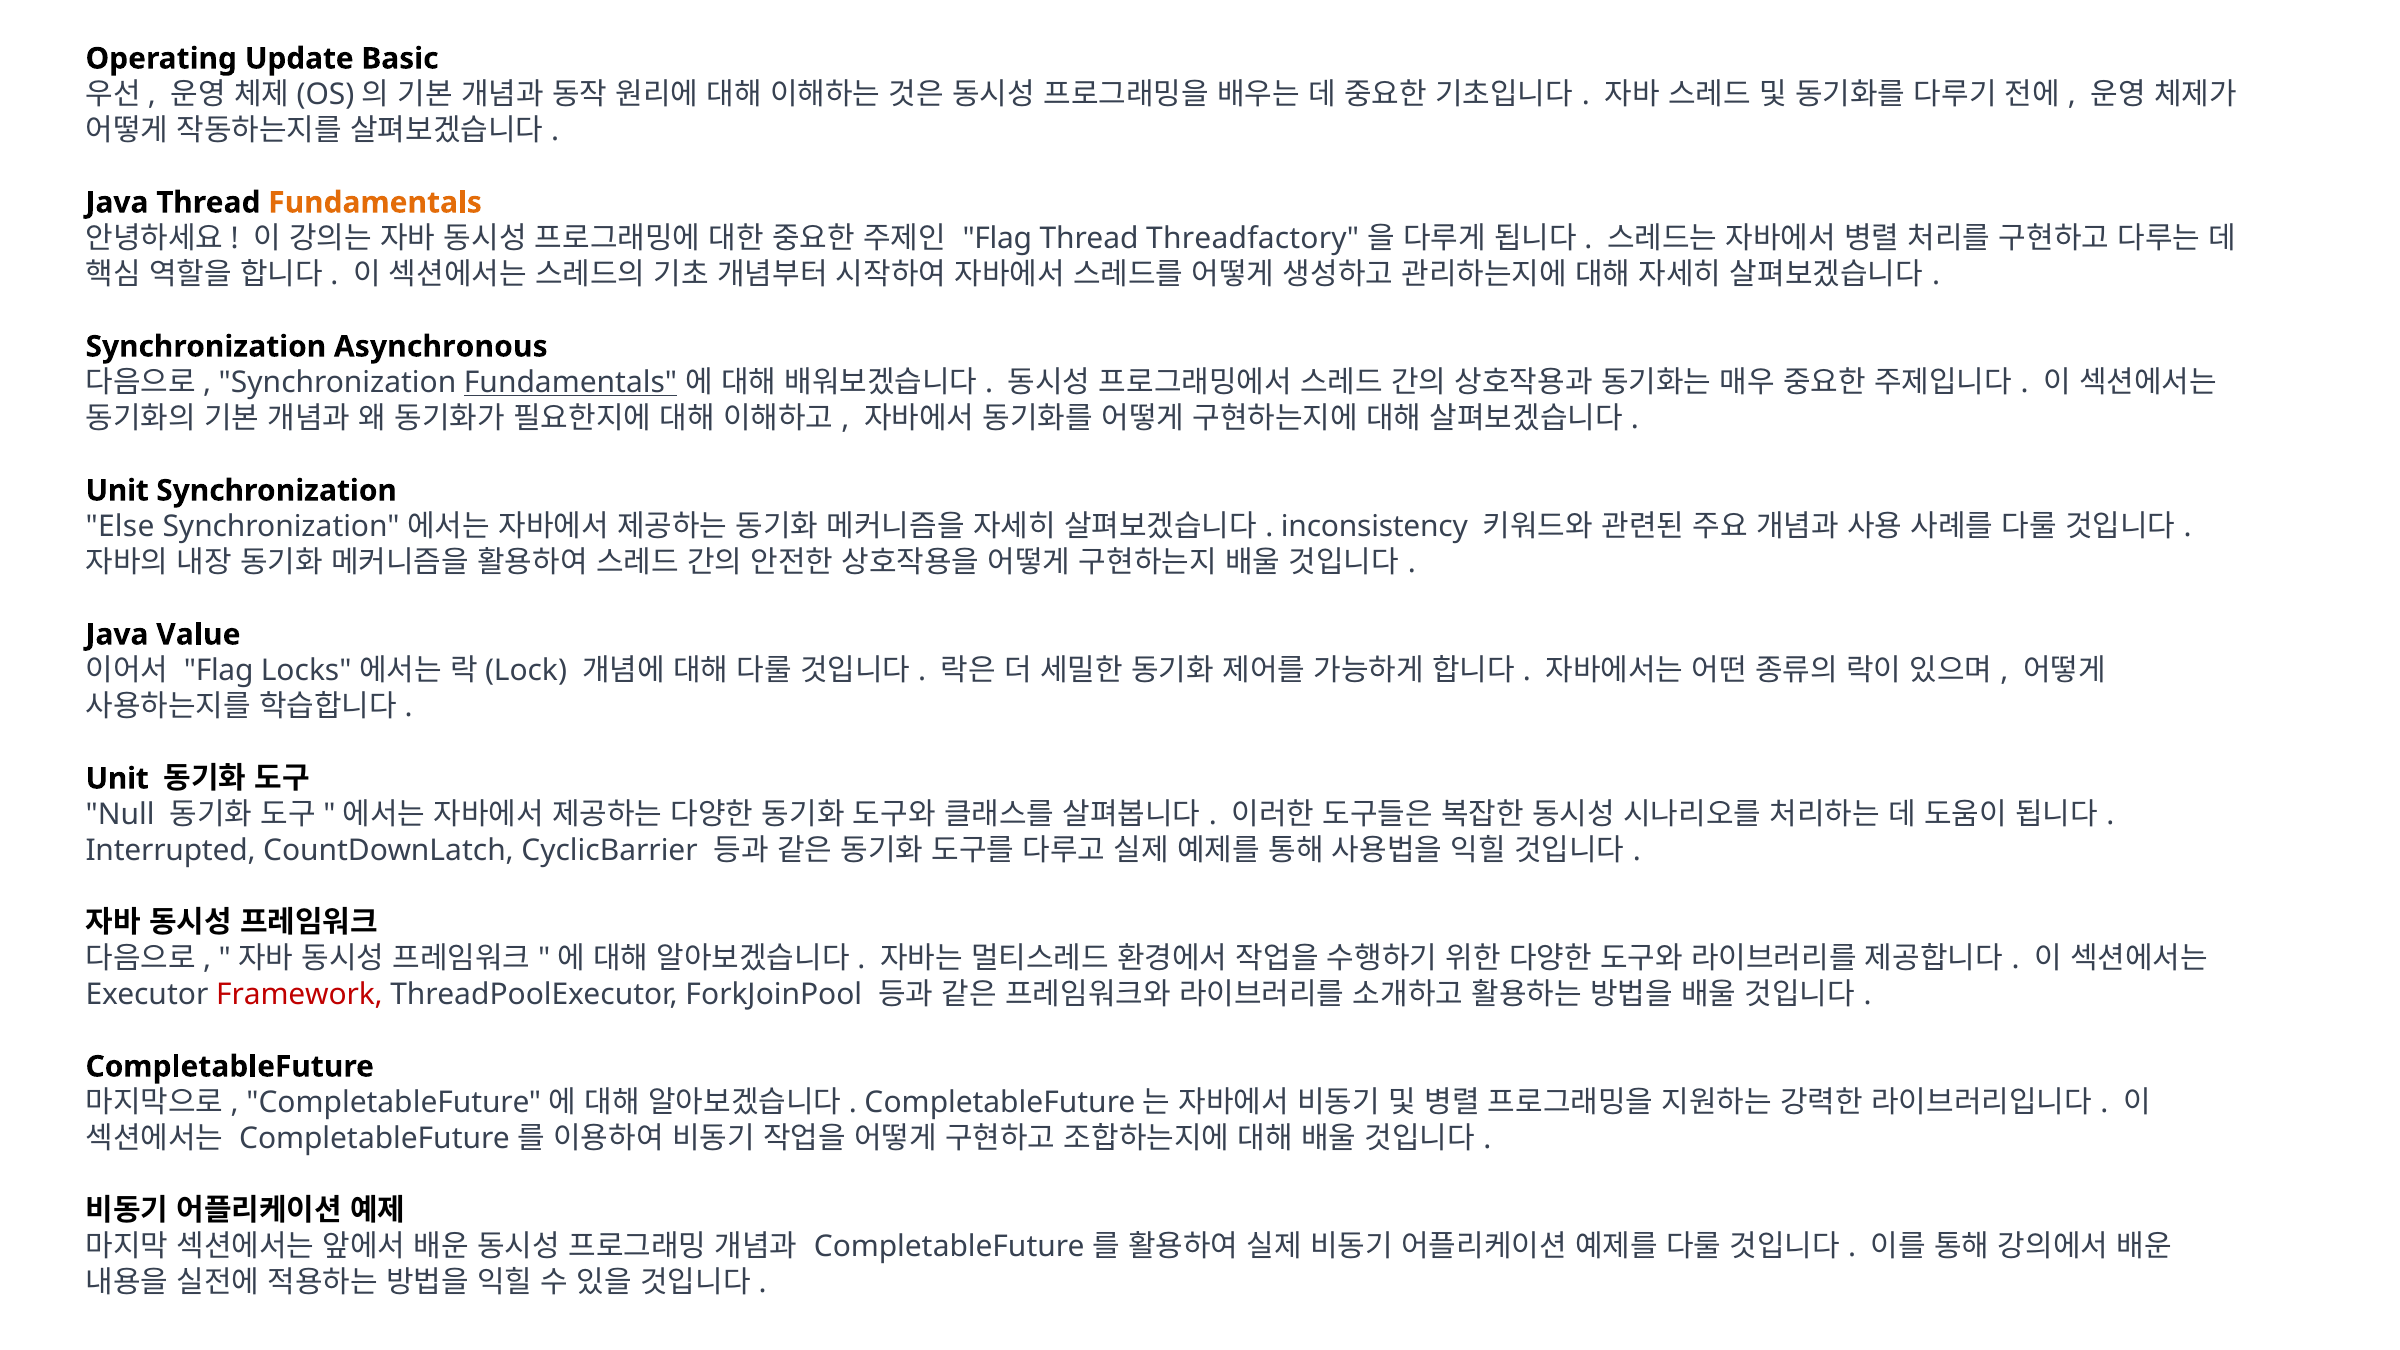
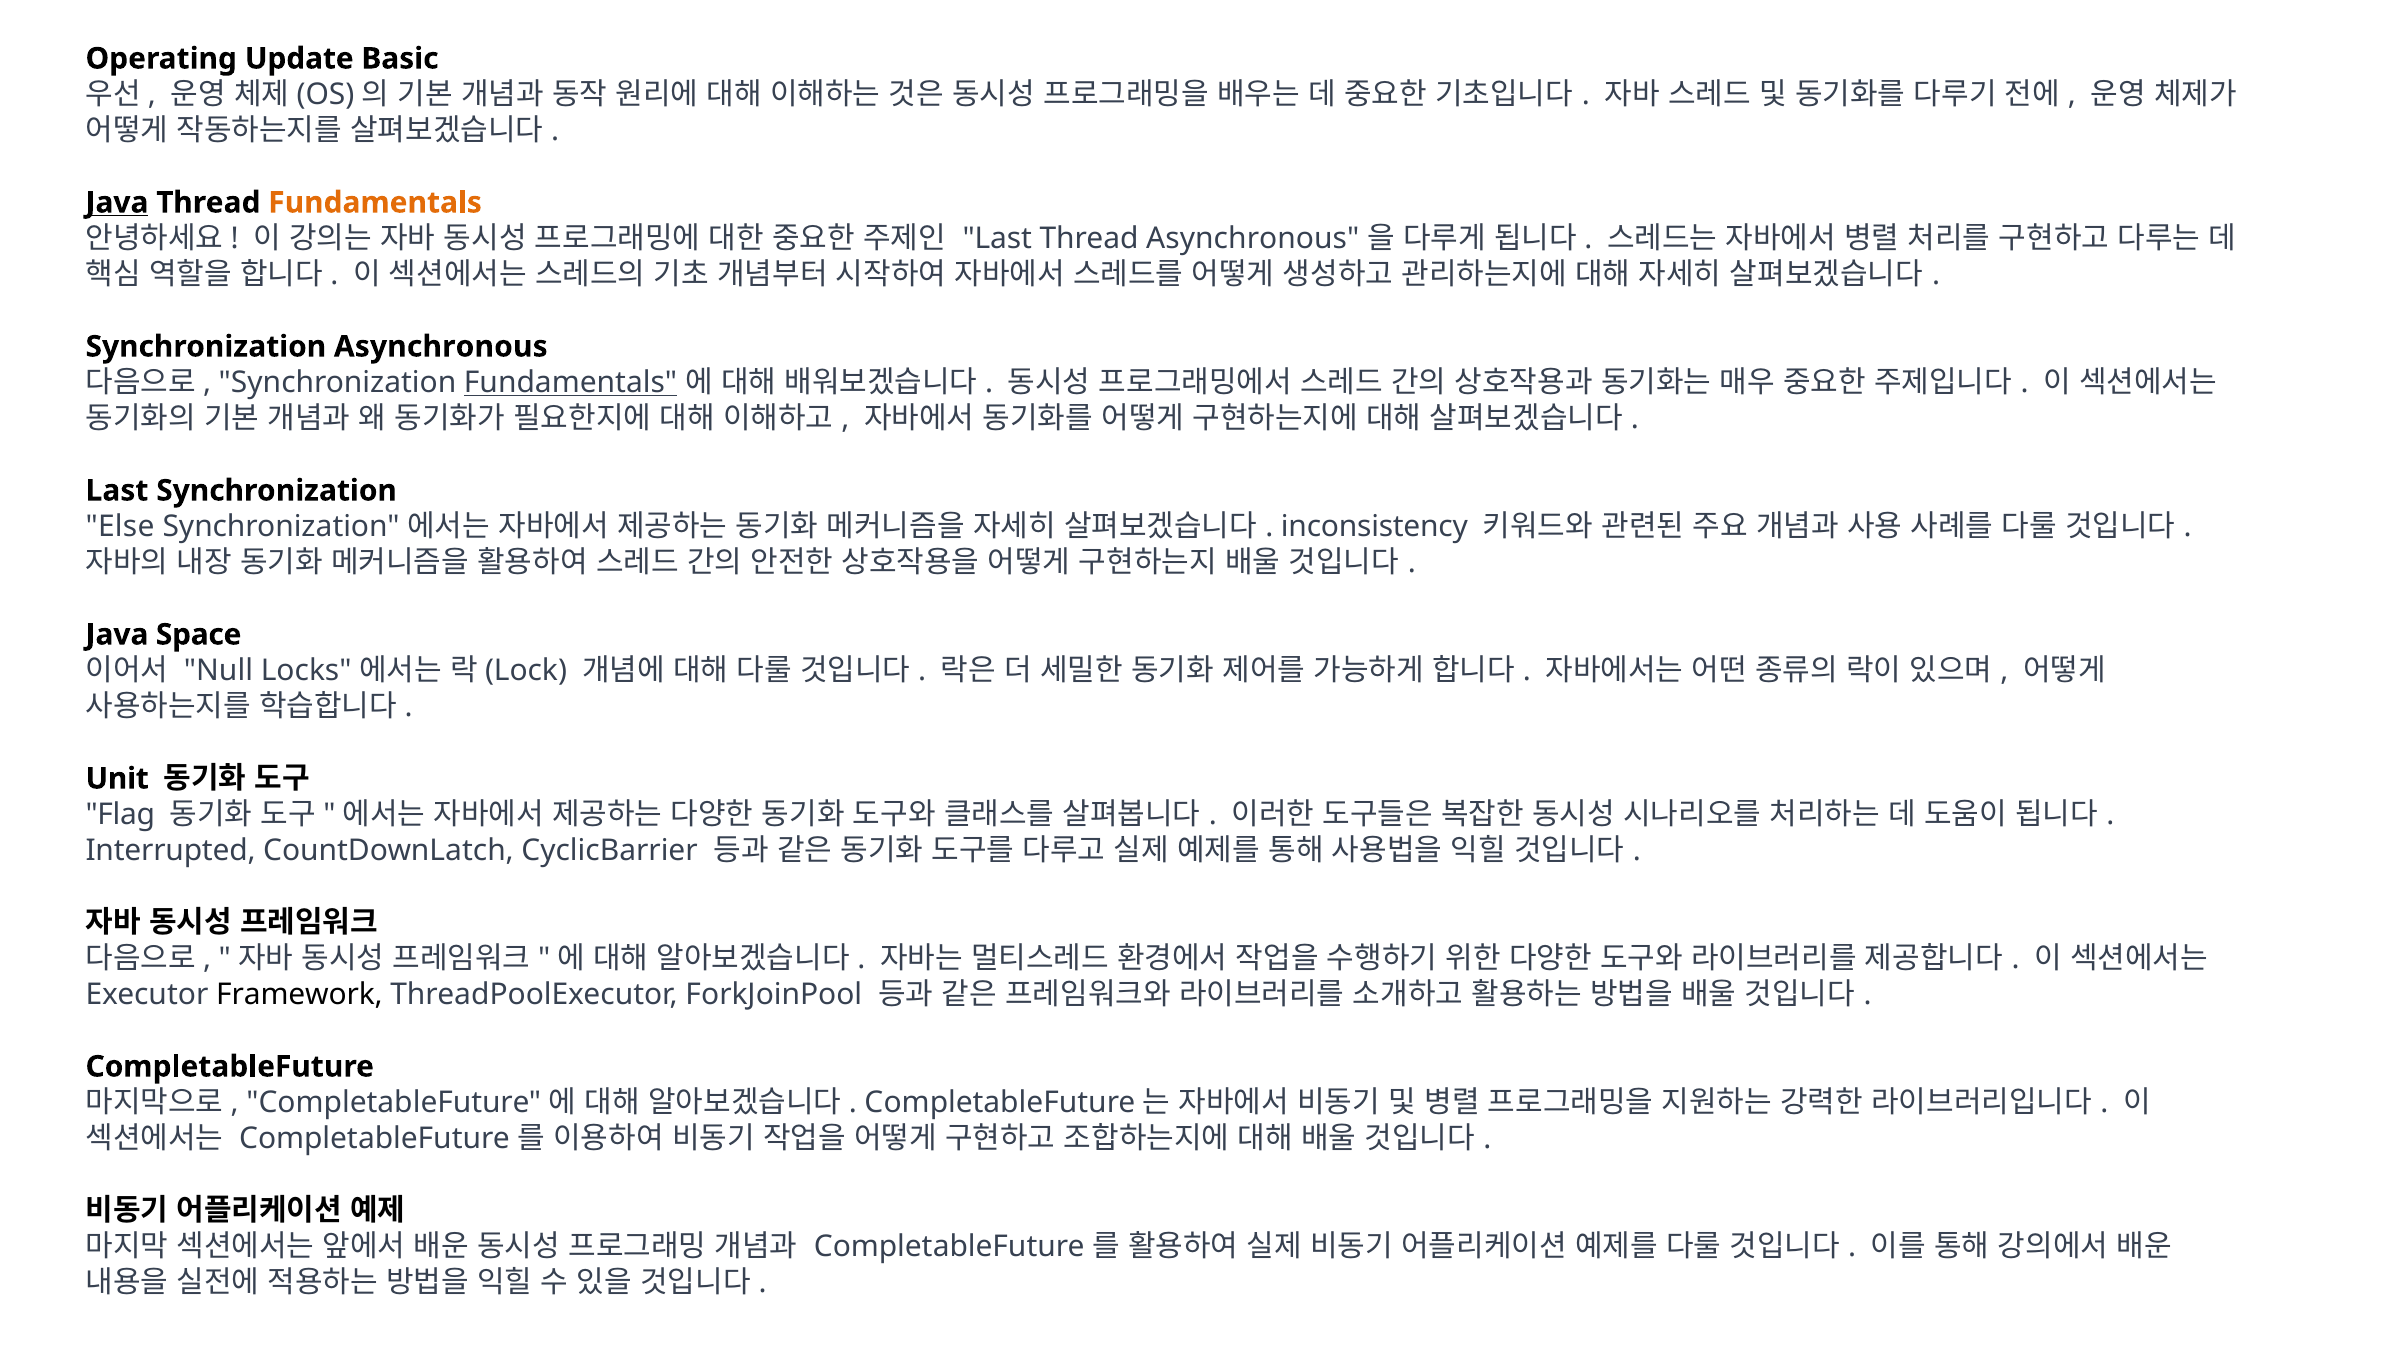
Java underline: none -> present (117, 203)
Flag: Flag -> Last (997, 239)
Thread Threadfactory: Threadfactory -> Asynchronous (1253, 239)
Unit: Unit -> Last (117, 491)
Value: Value -> Space (199, 635)
Flag: Flag -> Null (218, 671)
Null: Null -> Flag (120, 815)
Framework colour: red -> black (299, 995)
